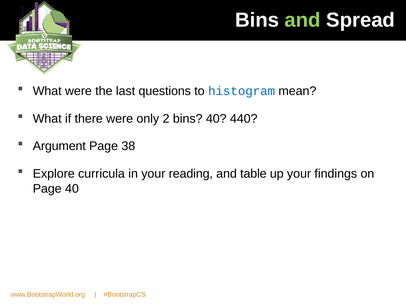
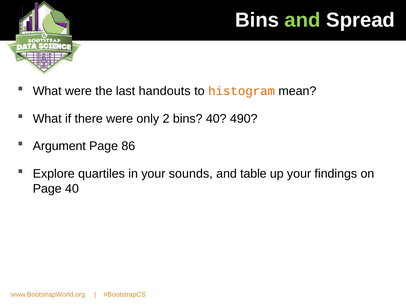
questions: questions -> handouts (165, 91)
histogram colour: blue -> orange (242, 91)
440: 440 -> 490 (244, 118)
38: 38 -> 86 (128, 146)
curricula: curricula -> quartiles (102, 173)
reading: reading -> sounds (191, 173)
